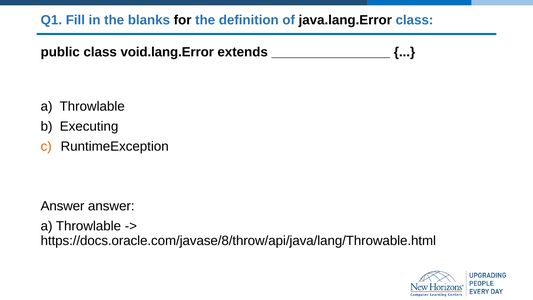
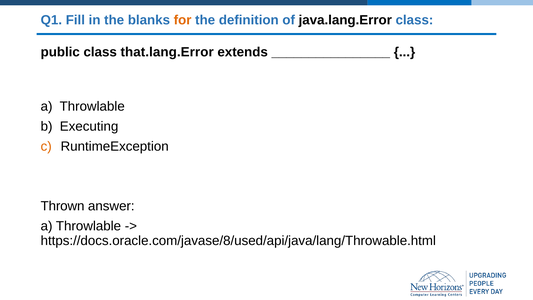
for colour: black -> orange (183, 20)
void.lang.Error: void.lang.Error -> that.lang.Error (167, 52)
Answer: Answer -> Thrown (63, 206)
https://docs.oracle.com/javase/8/throw/api/java/lang/Throwable.html: https://docs.oracle.com/javase/8/throw/api/java/lang/Throwable.html -> https://docs.oracle.com/javase/8/used/api/java/lang/Throwable.html (238, 240)
